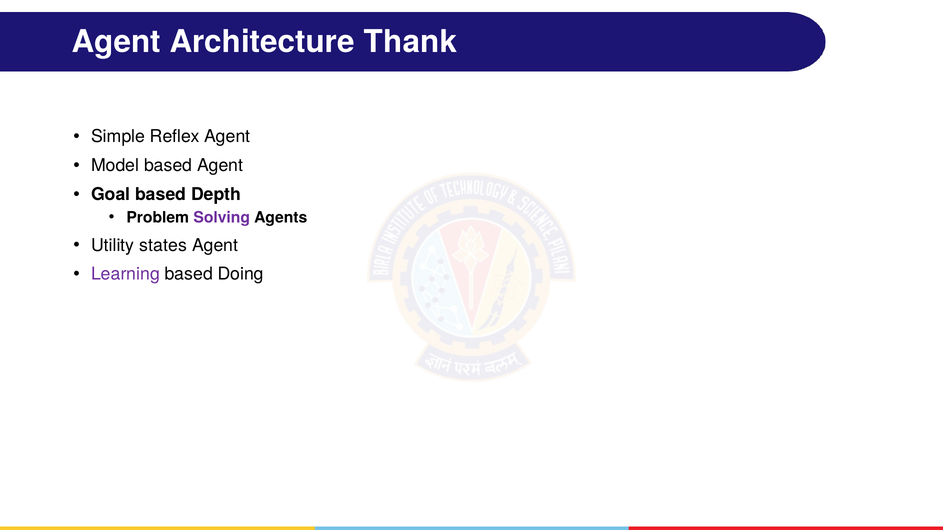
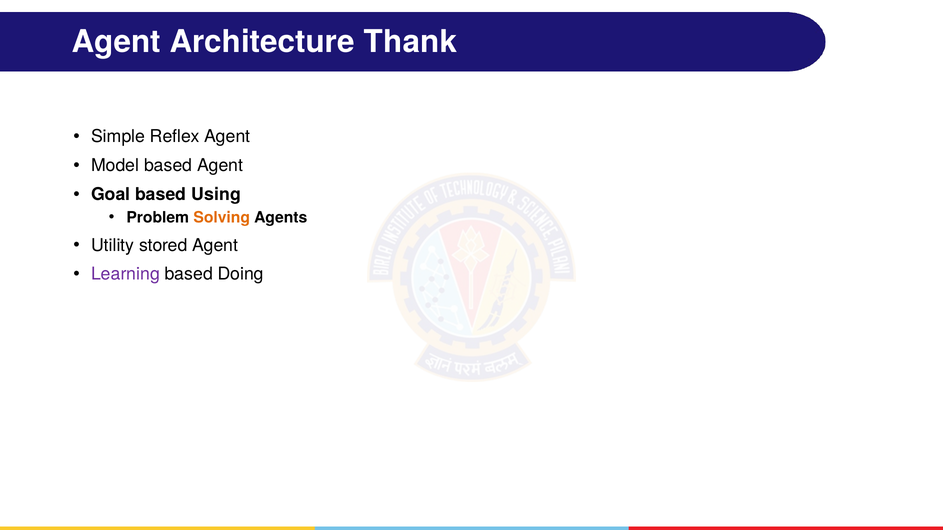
Depth: Depth -> Using (216, 195)
Solving colour: purple -> orange (222, 218)
states: states -> stored (163, 245)
